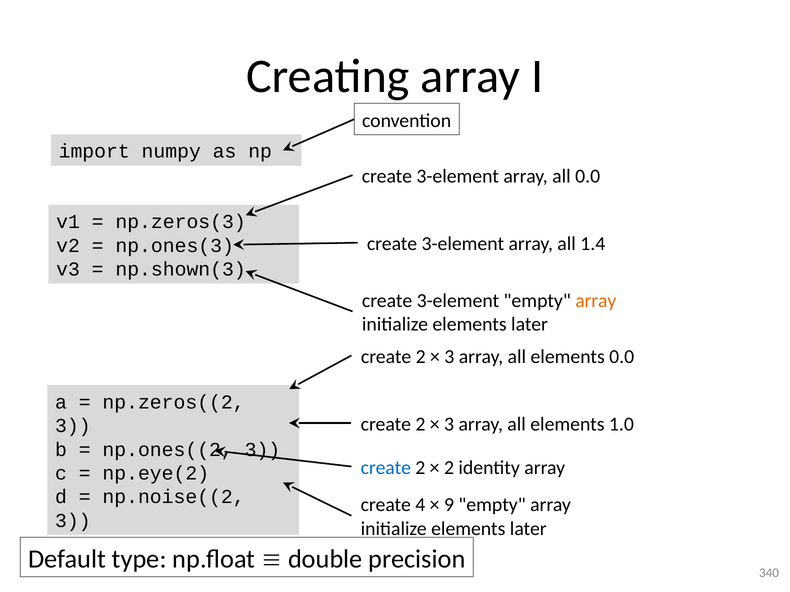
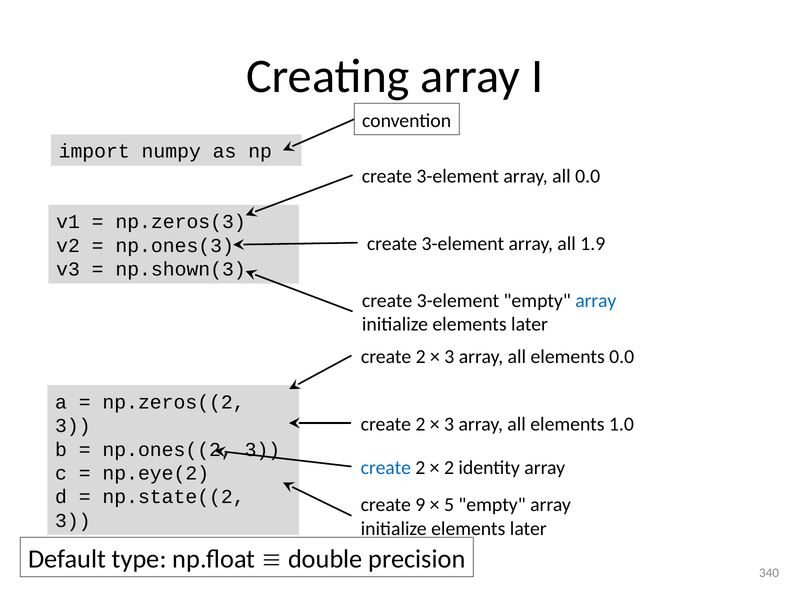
1.4: 1.4 -> 1.9 (593, 244)
array colour: orange -> blue (596, 301)
np.noise((2: np.noise((2 -> np.state((2 (174, 497)
4: 4 -> 9 (420, 505)
9: 9 -> 5 (449, 505)
